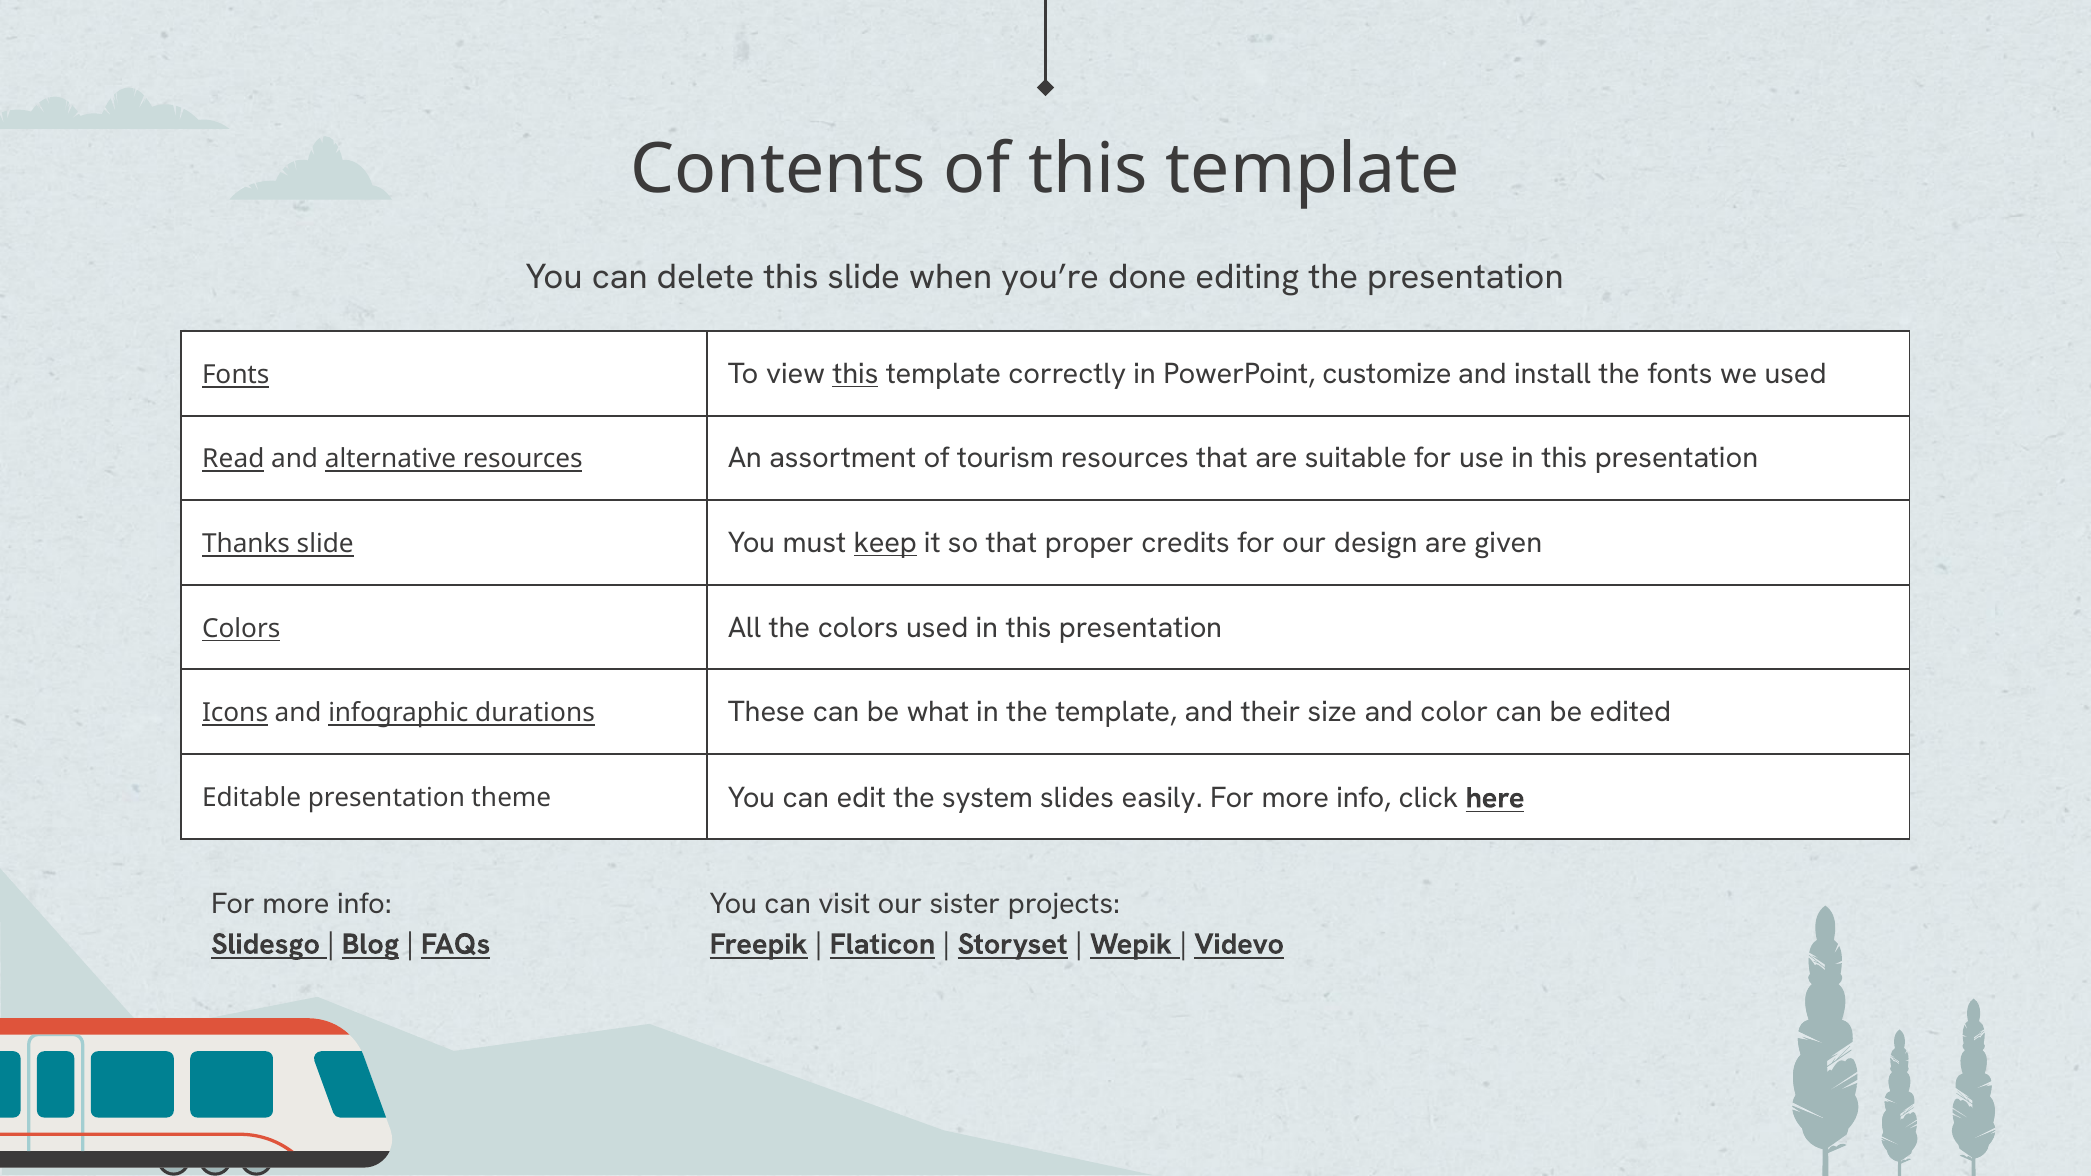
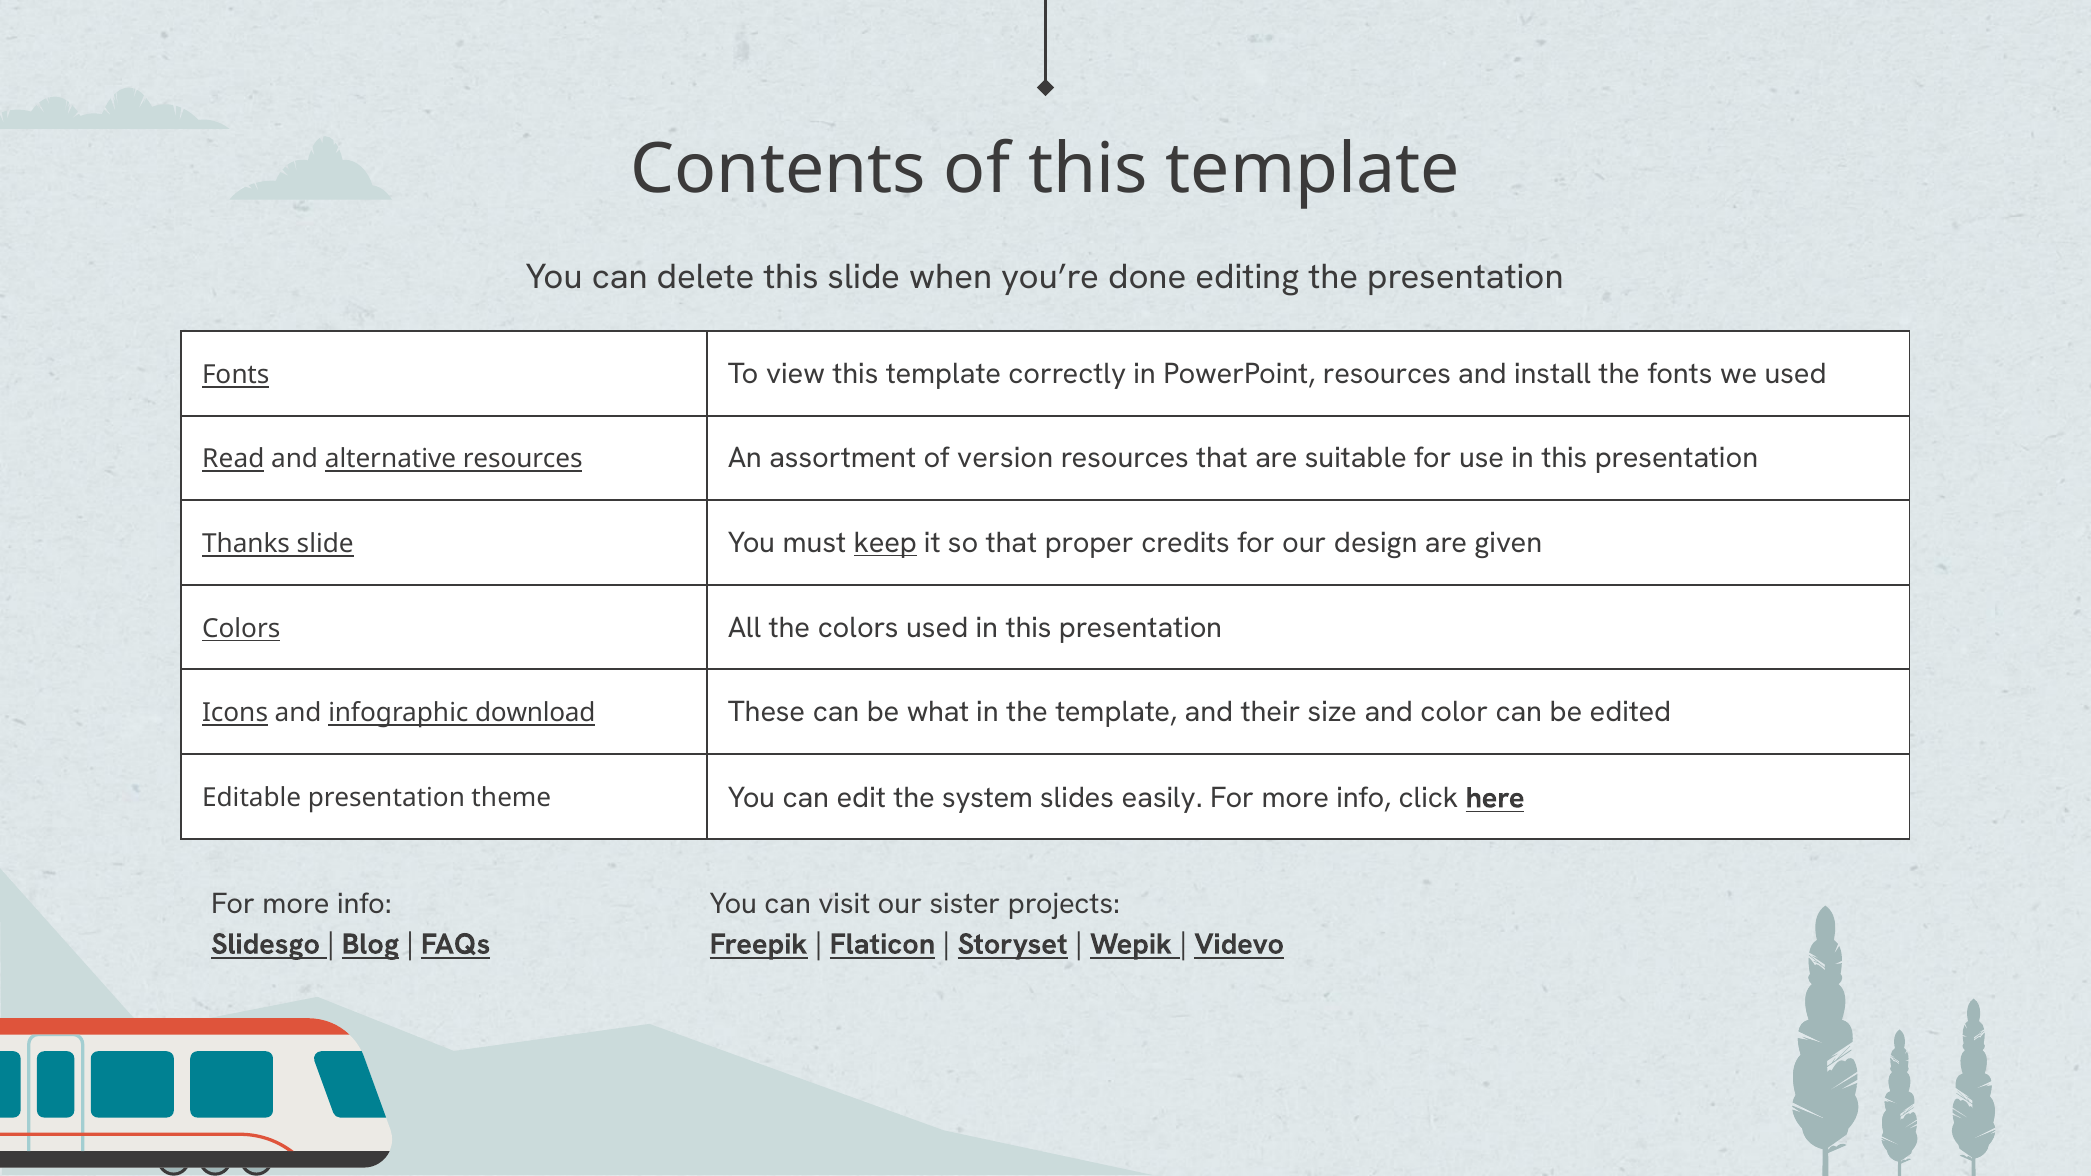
this underline: present -> none (855, 374)
PowerPoint customize: customize -> resources (1387, 374)
tourism: tourism -> version (1005, 458)
durations: durations -> download (535, 713)
